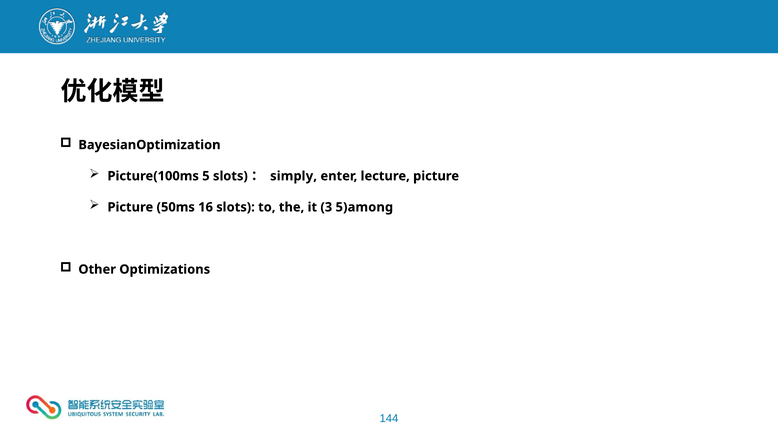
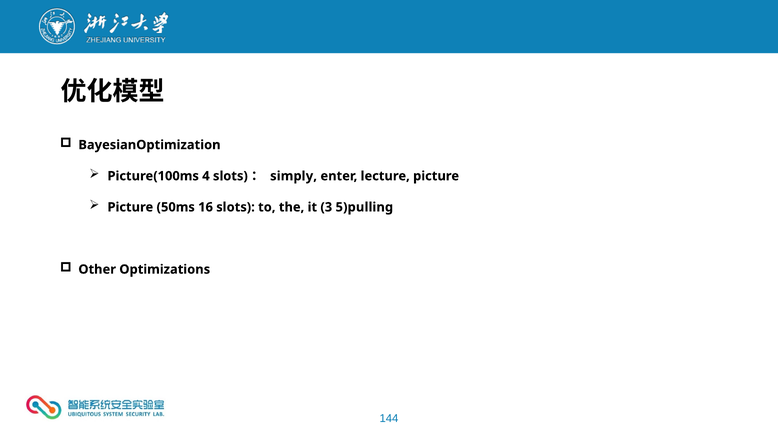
5: 5 -> 4 (206, 176)
5)among: 5)among -> 5)pulling (364, 207)
